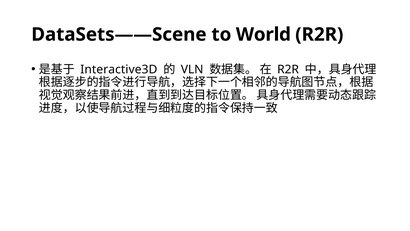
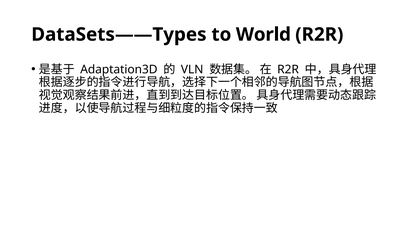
DataSets——Scene: DataSets——Scene -> DataSets——Types (119, 34)
Interactive3D: Interactive3D -> Adaptation3D (119, 69)
